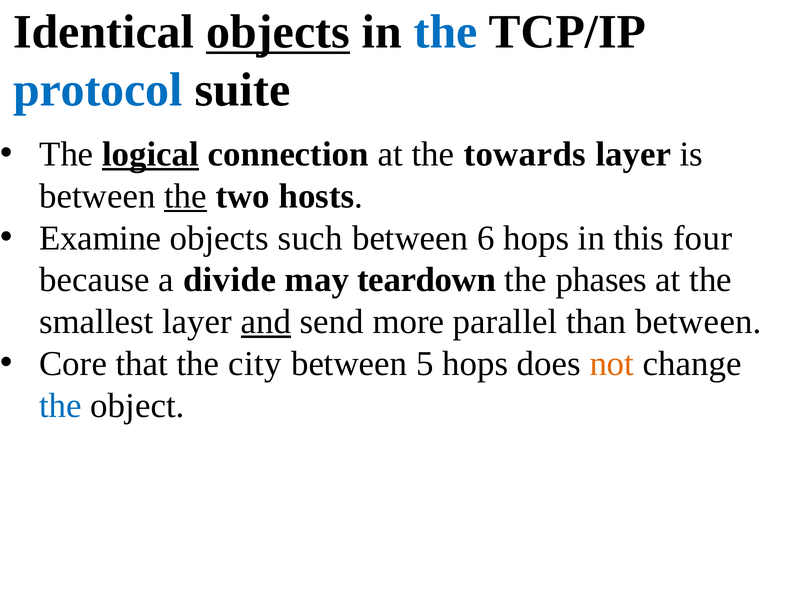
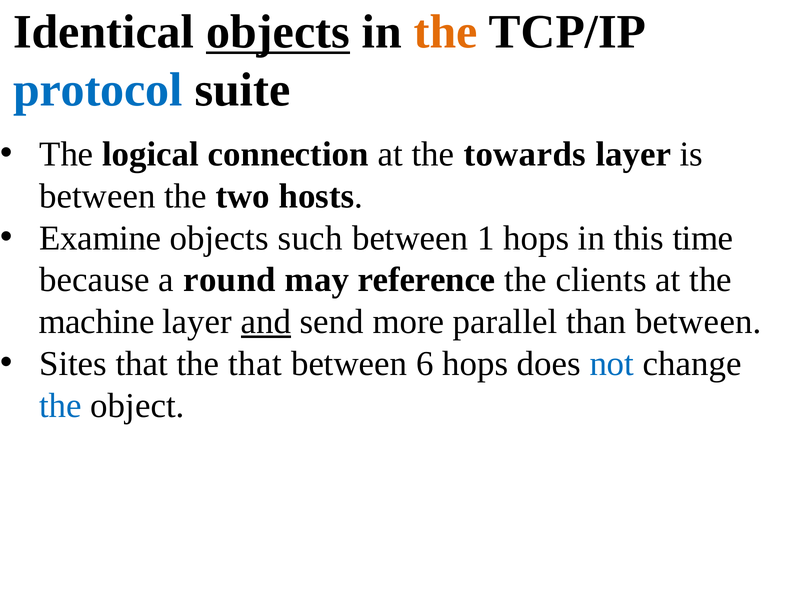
the colour: blue -> orange (446, 32)
logical underline: present -> none (151, 154)
the underline: present -> none (186, 196)
6: 6 -> 1 (486, 238)
four: four -> time (703, 238)
divide: divide -> round (230, 280)
teardown: teardown -> reference (427, 280)
phases: phases -> clients (601, 280)
smallest: smallest -> machine (97, 322)
Core: Core -> Sites (73, 364)
the city: city -> that (255, 364)
5: 5 -> 6 (425, 364)
not colour: orange -> blue (612, 364)
